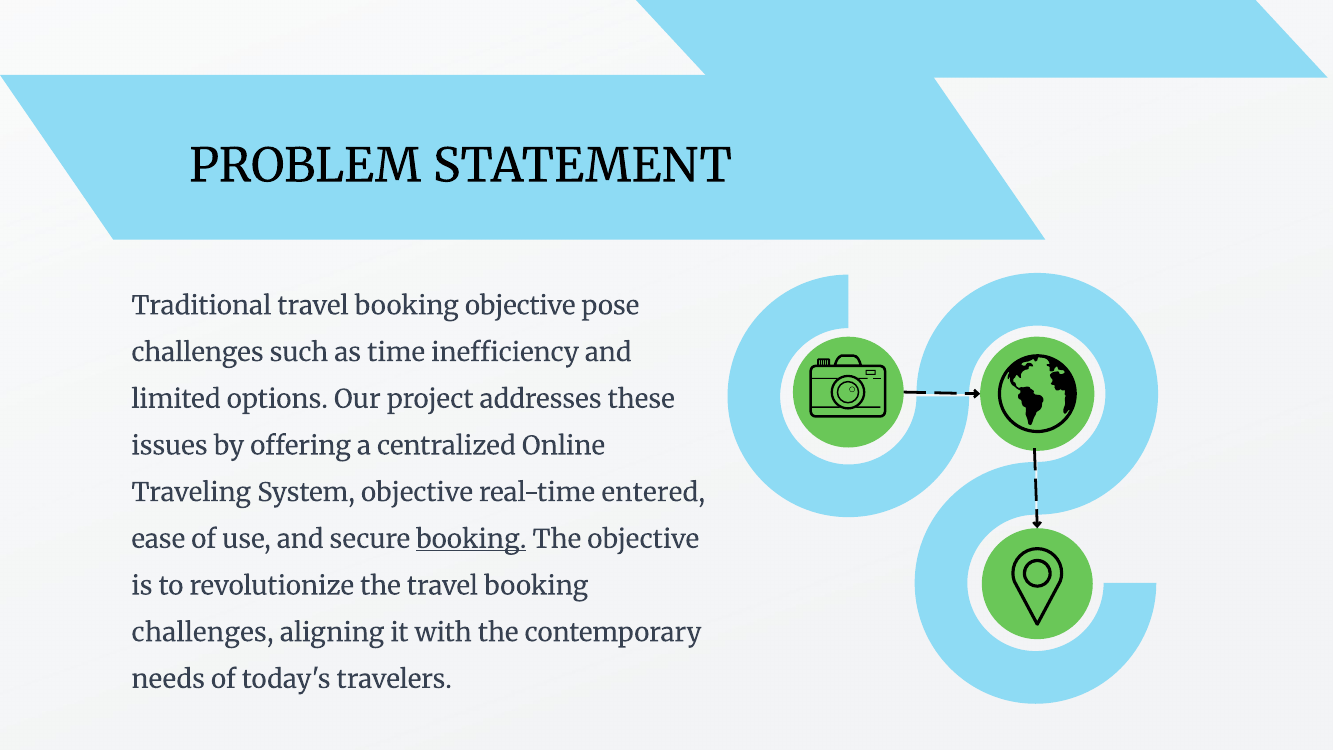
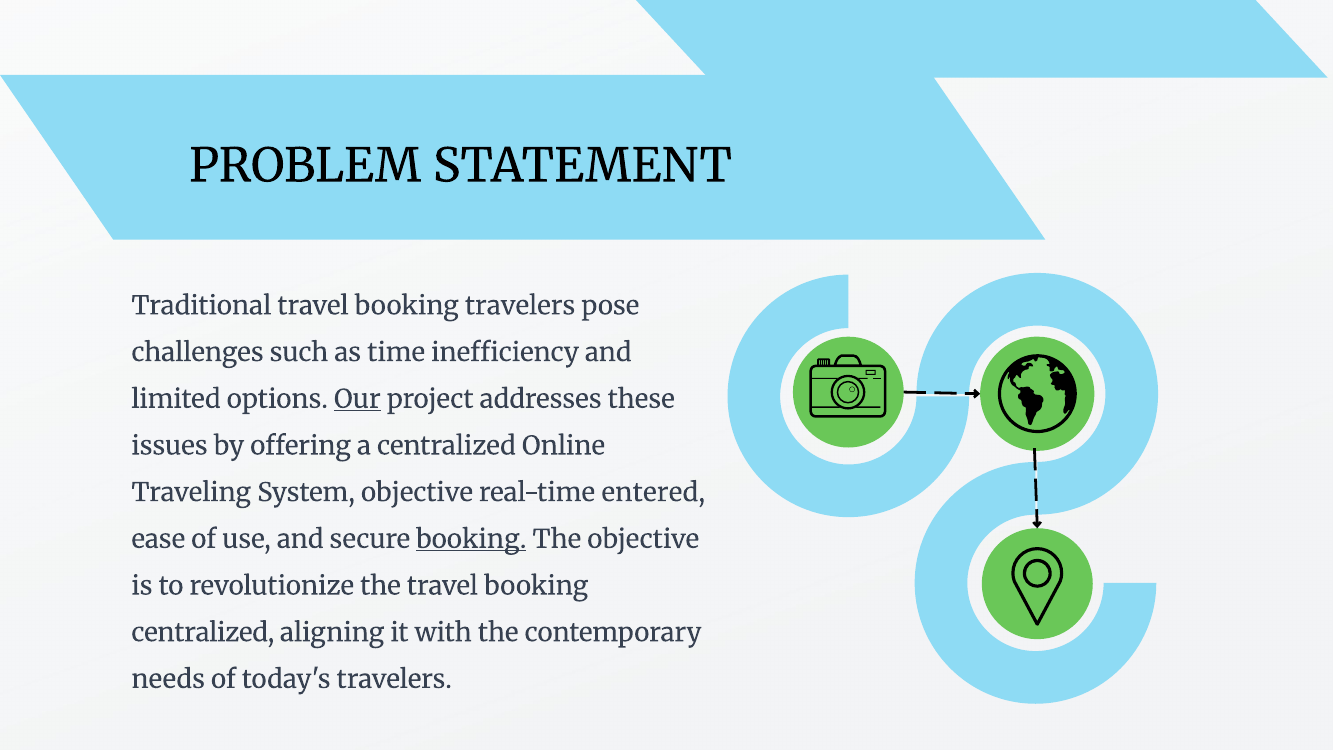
booking objective: objective -> travelers (520, 306)
Our underline: none -> present (357, 399)
challenges: challenges -> centralized (203, 633)
